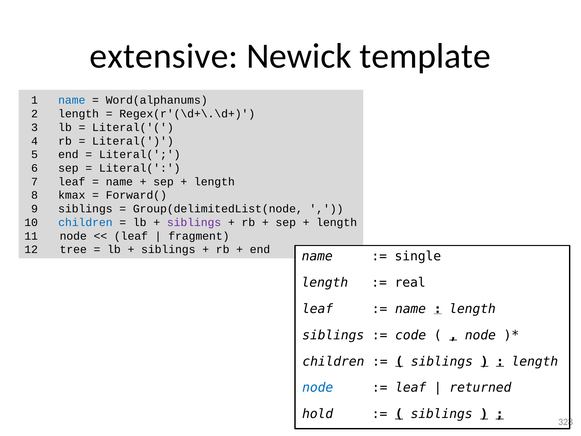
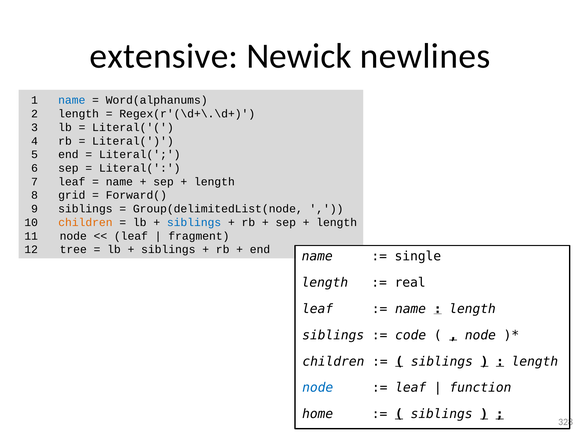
template: template -> newlines (425, 56)
kmax: kmax -> grid (72, 195)
children colour: blue -> orange (85, 222)
siblings colour: purple -> blue (194, 222)
returned: returned -> function (480, 388)
hold: hold -> home (318, 414)
